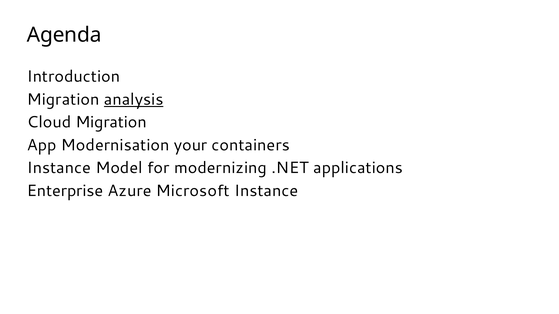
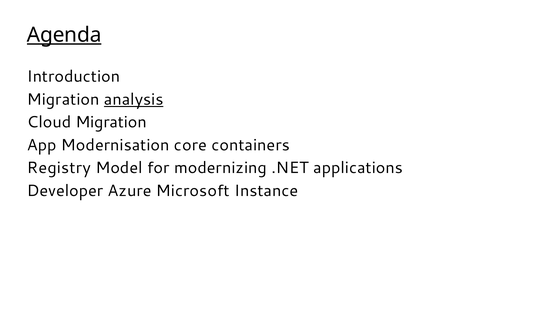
Agenda underline: none -> present (64, 35)
your: your -> core (190, 145)
Instance: Instance -> Registry (59, 168)
Enterprise: Enterprise -> Developer (65, 191)
